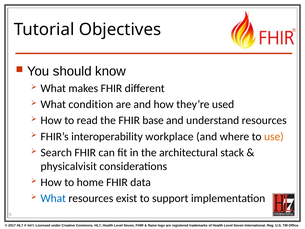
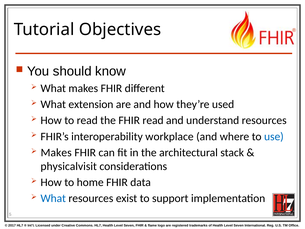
condition: condition -> extension (91, 104)
FHIR base: base -> read (153, 120)
use colour: orange -> blue (274, 136)
Search: Search -> Makes (56, 152)
